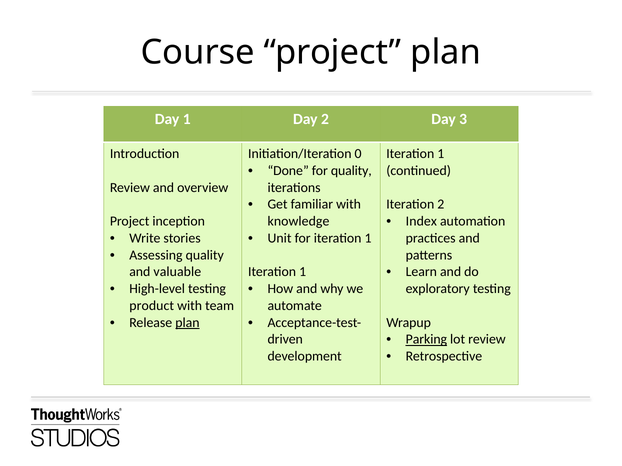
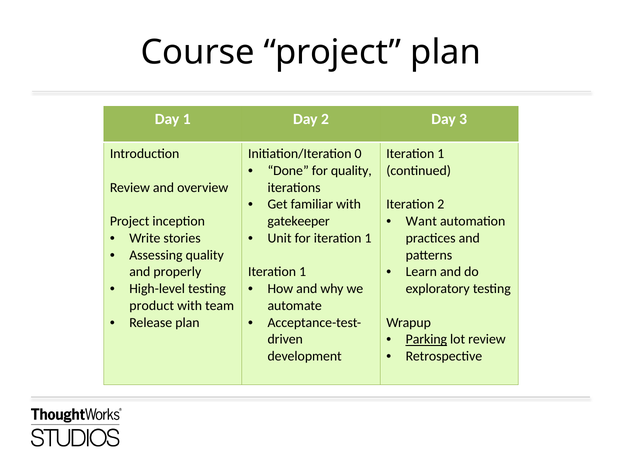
Index: Index -> Want (421, 222)
knowledge: knowledge -> gatekeeper (299, 222)
valuable: valuable -> properly (177, 272)
plan underline: present -> none (187, 323)
